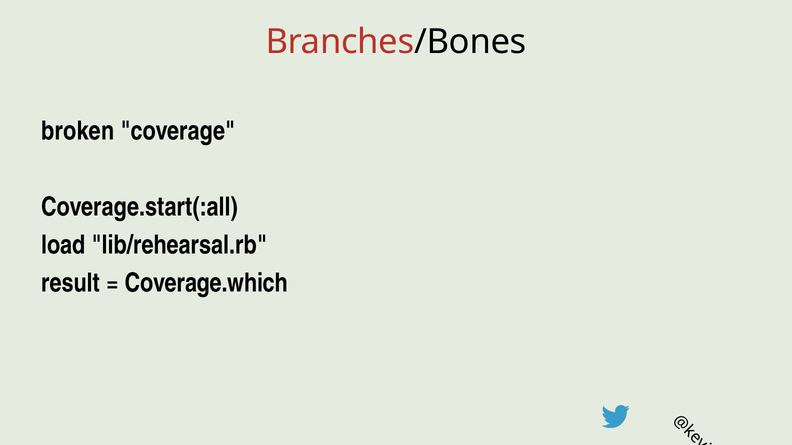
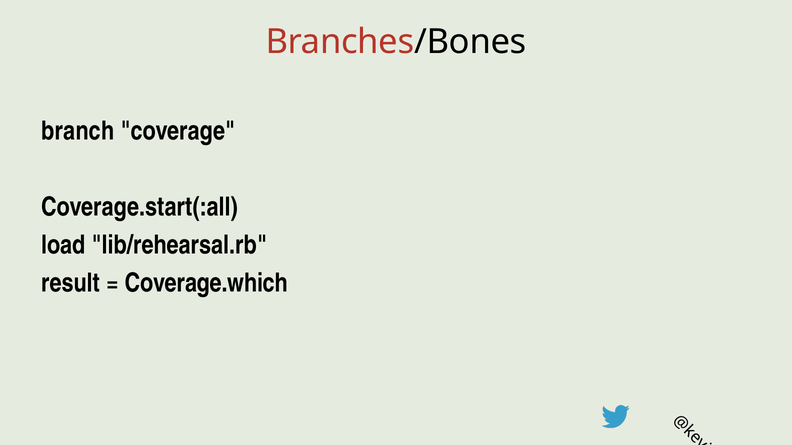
broken: broken -> branch (78, 131)
